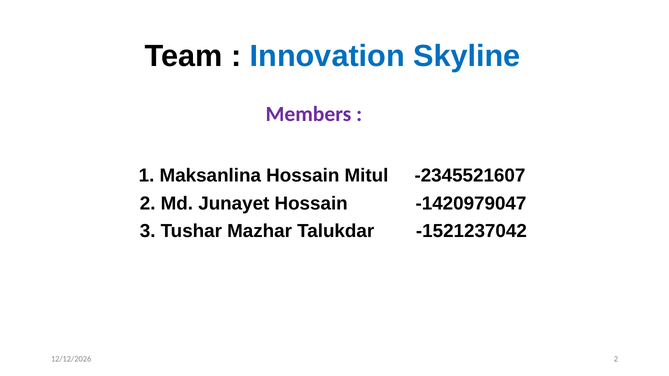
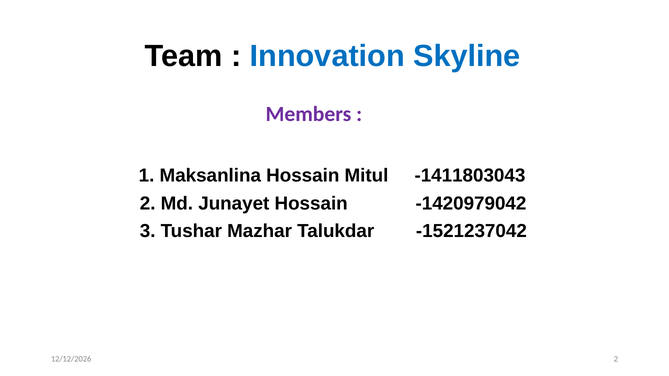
-2345521607: -2345521607 -> -1411803043 (470, 176)
-1420979047: -1420979047 -> -1420979042 (471, 204)
